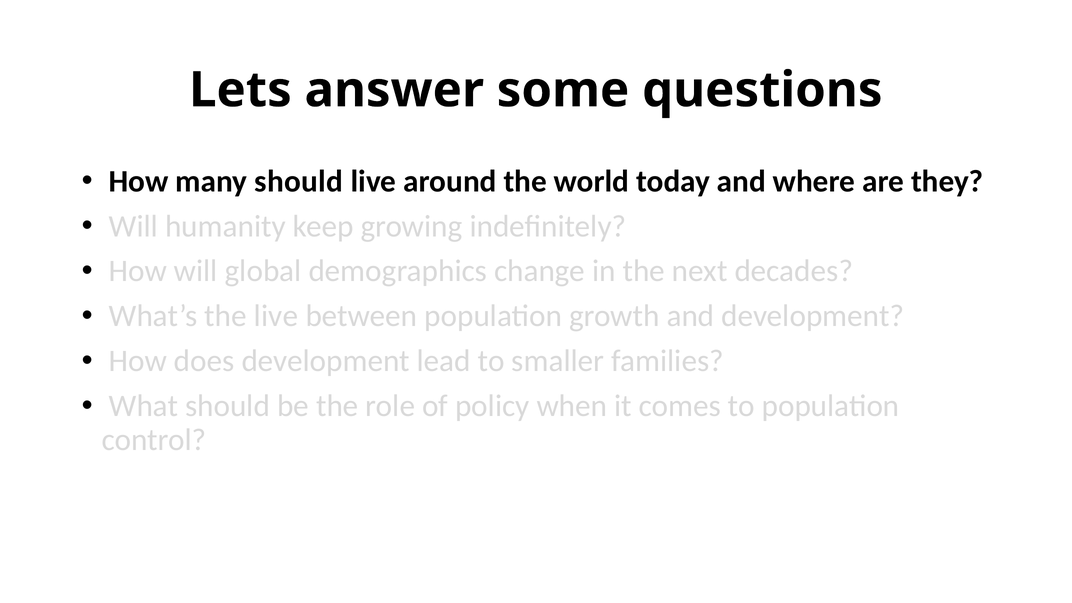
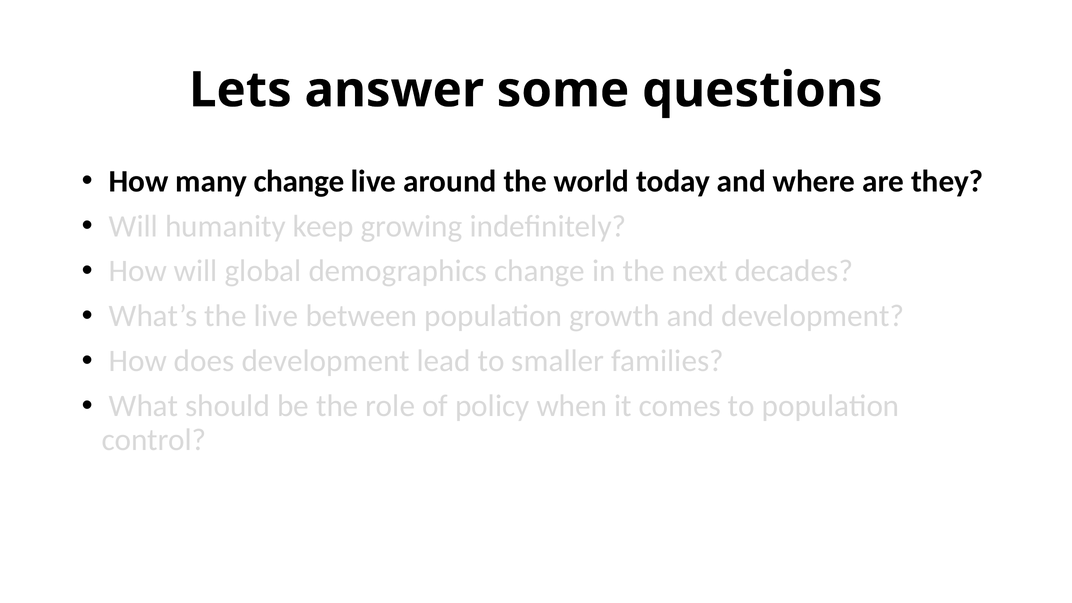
many should: should -> change (299, 181)
